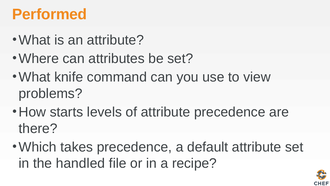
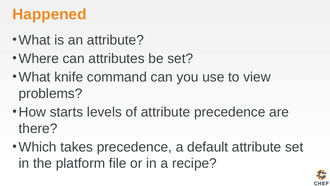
Performed: Performed -> Happened (49, 14)
handled: handled -> platform (81, 163)
